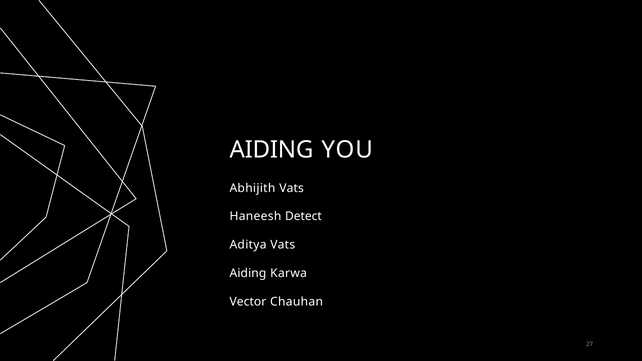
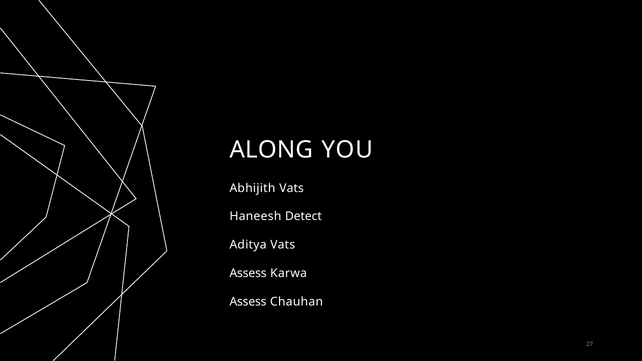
AIDING: AIDING -> ALONG (271, 150)
Aiding: Aiding -> Assess (248, 273)
Vector: Vector -> Assess (248, 302)
